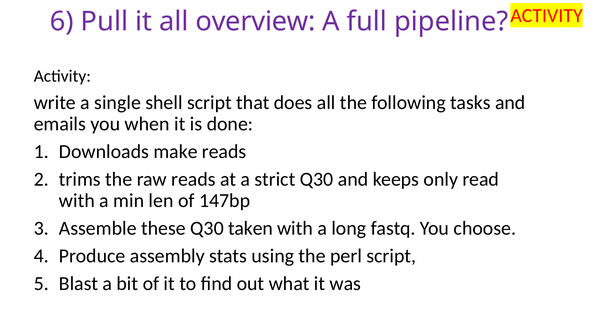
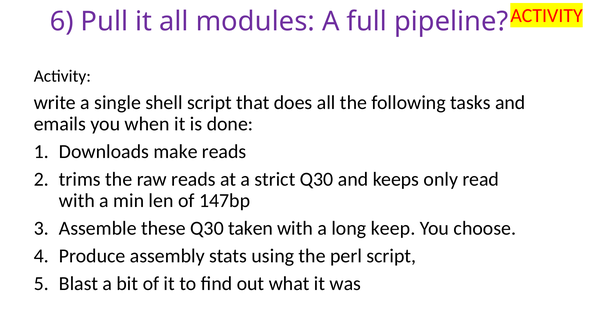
overview: overview -> modules (255, 22)
fastq: fastq -> keep (393, 229)
